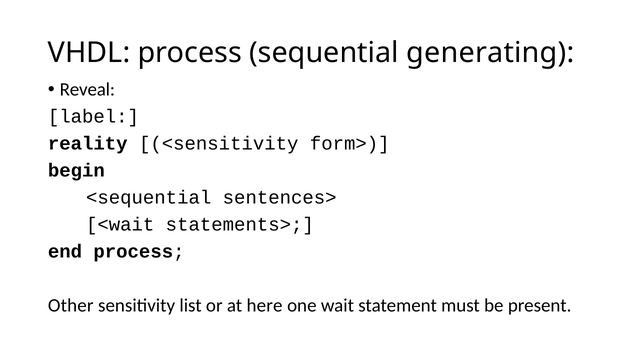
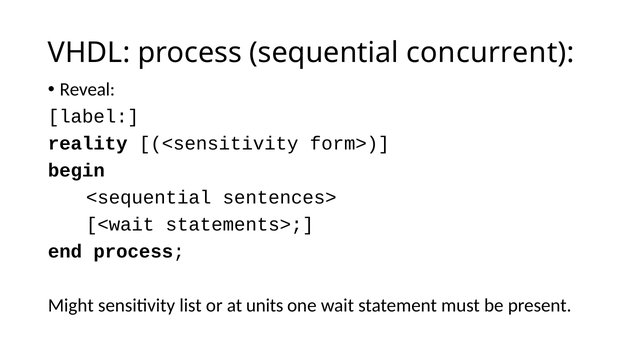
generating: generating -> concurrent (490, 53)
Other: Other -> Might (71, 306)
here: here -> units (265, 306)
